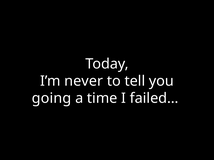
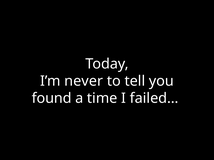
going: going -> found (52, 99)
